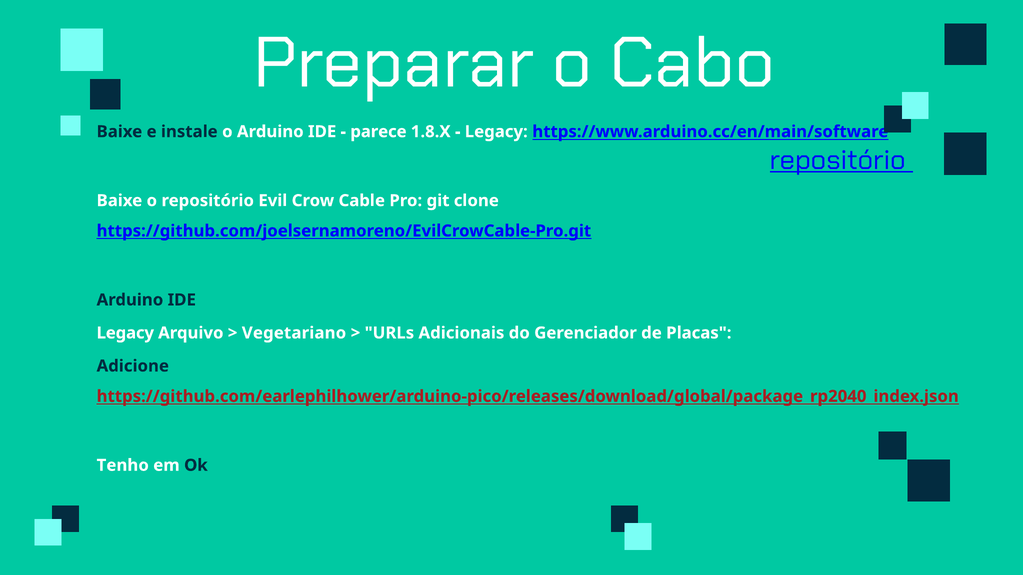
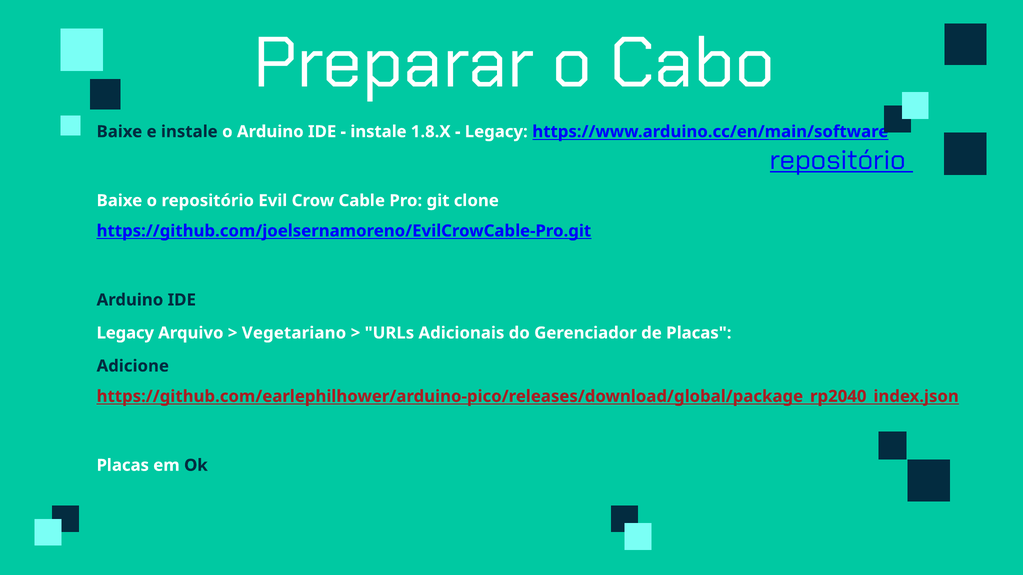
parece: parece -> instale (378, 132)
Tenho: Tenho -> Placas (123, 466)
